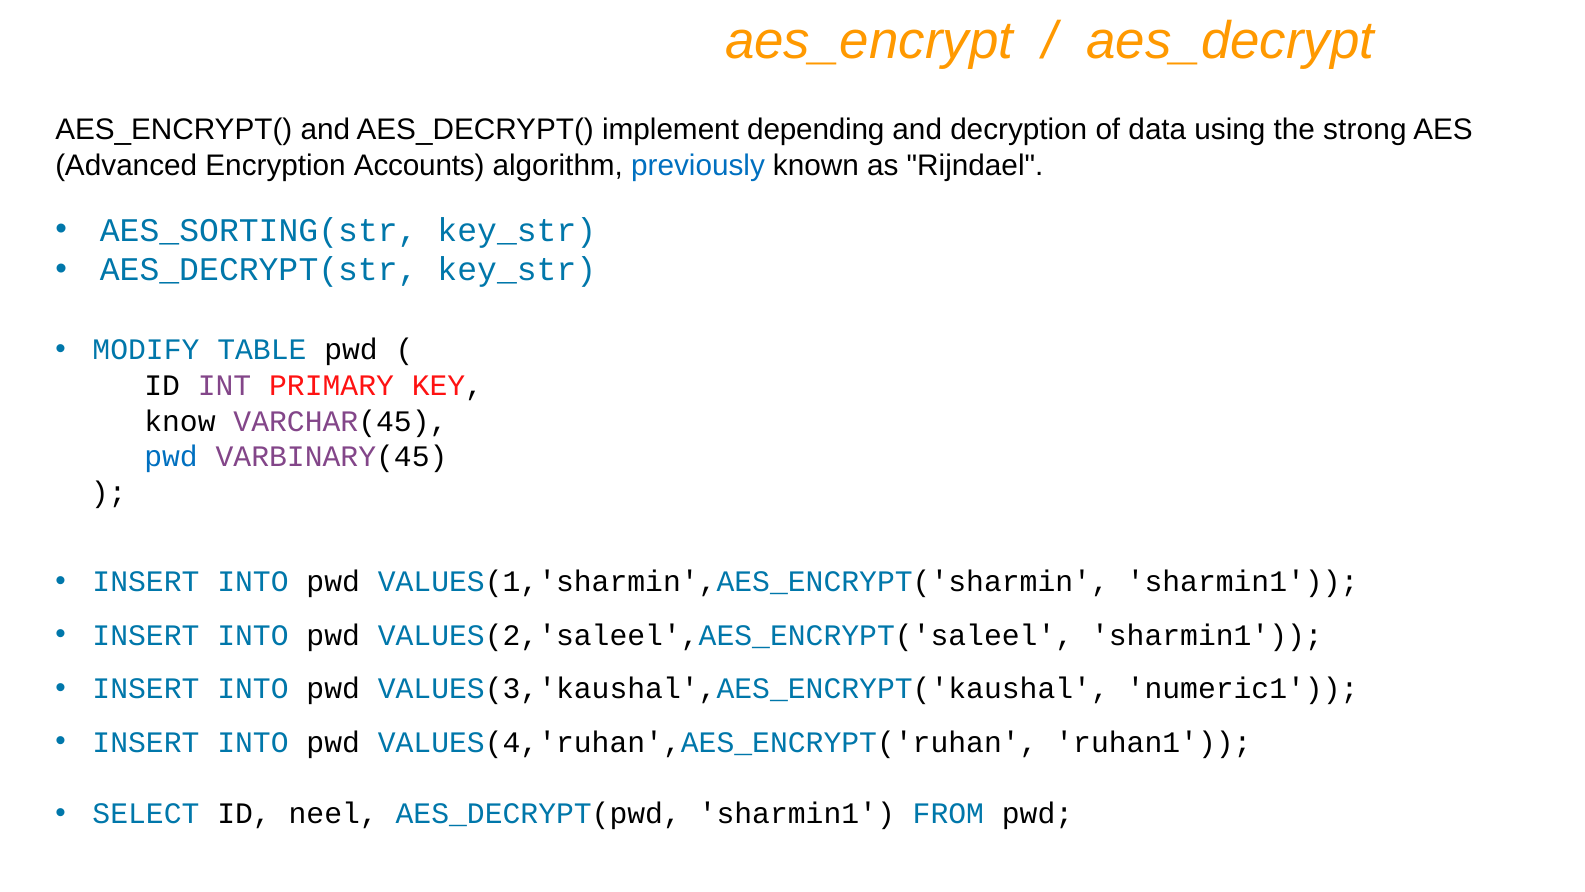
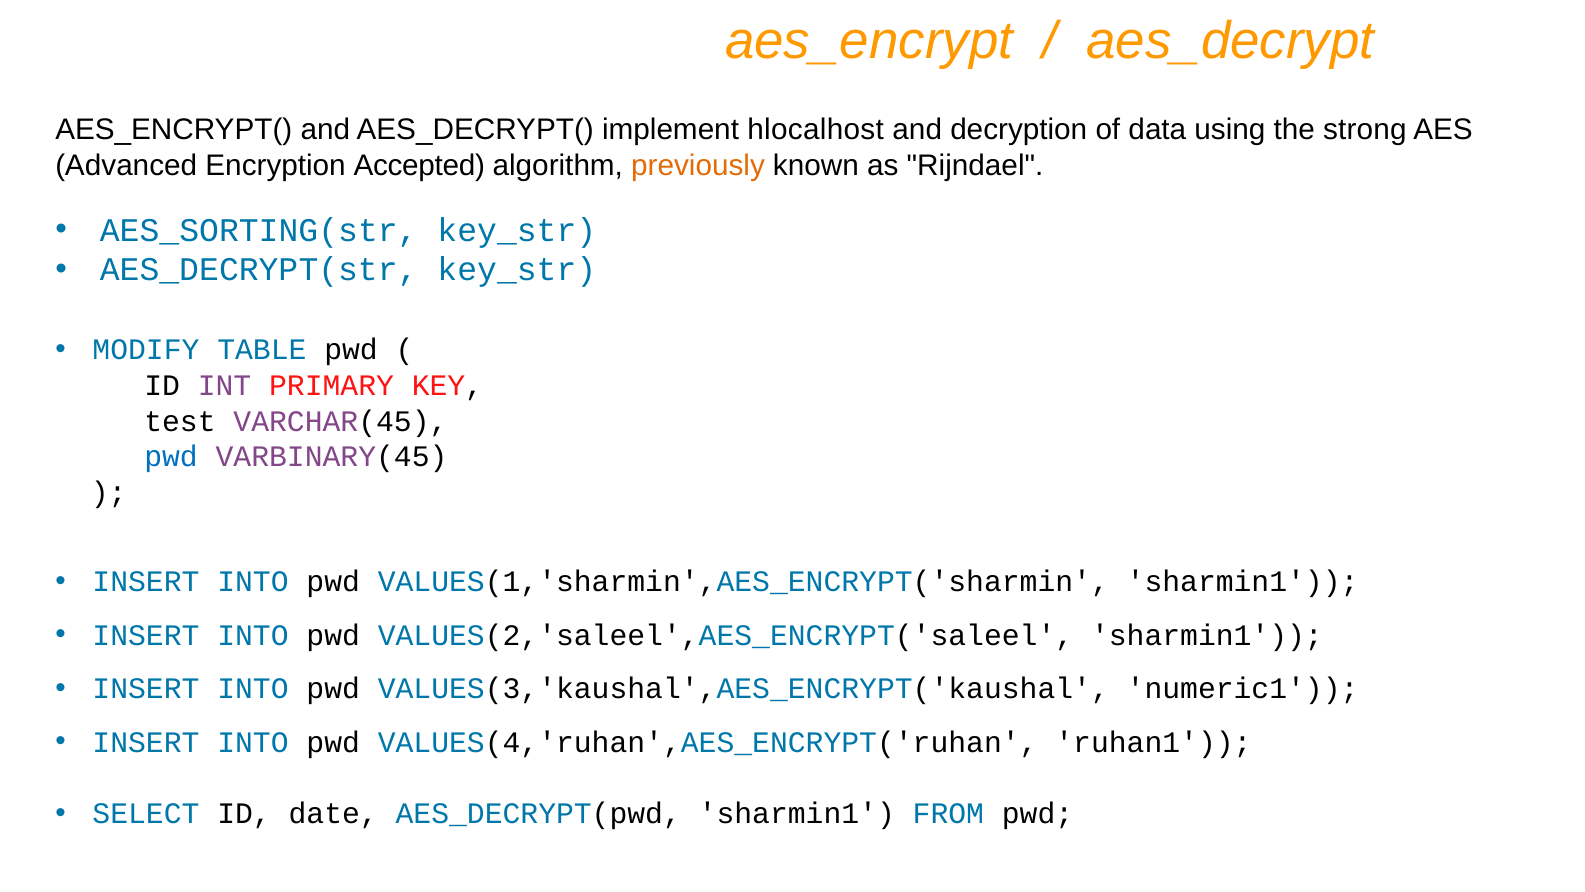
depending: depending -> hlocalhost (816, 130)
Accounts: Accounts -> Accepted (419, 166)
previously colour: blue -> orange (698, 166)
know: know -> test (180, 421)
neel: neel -> date (333, 813)
